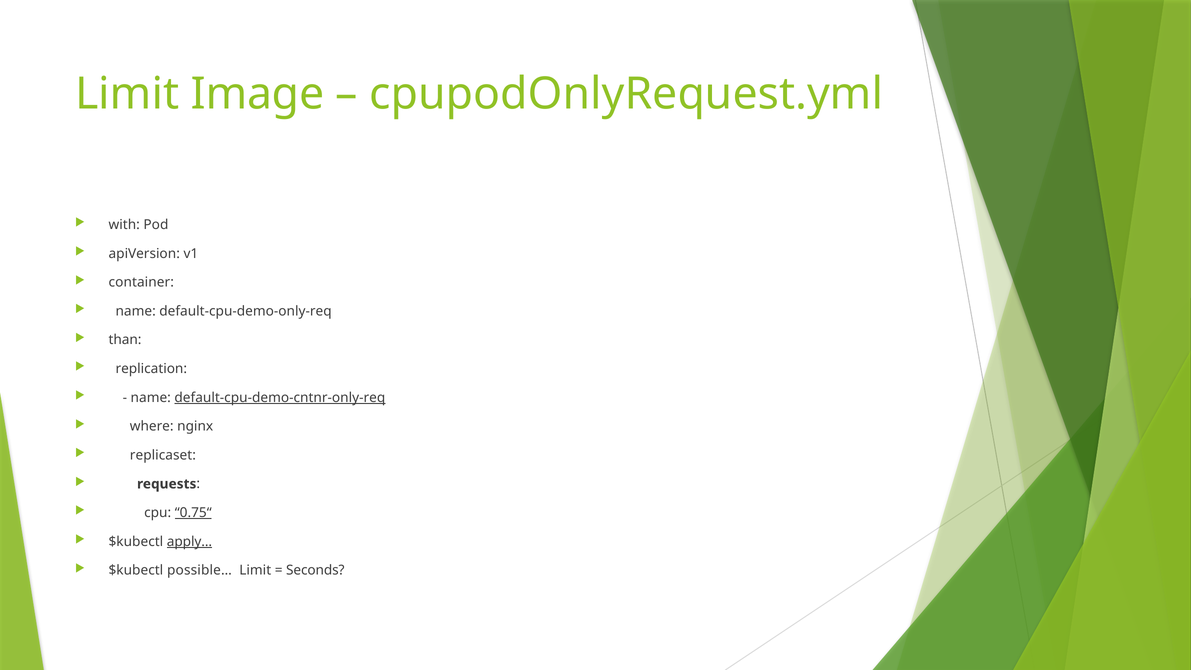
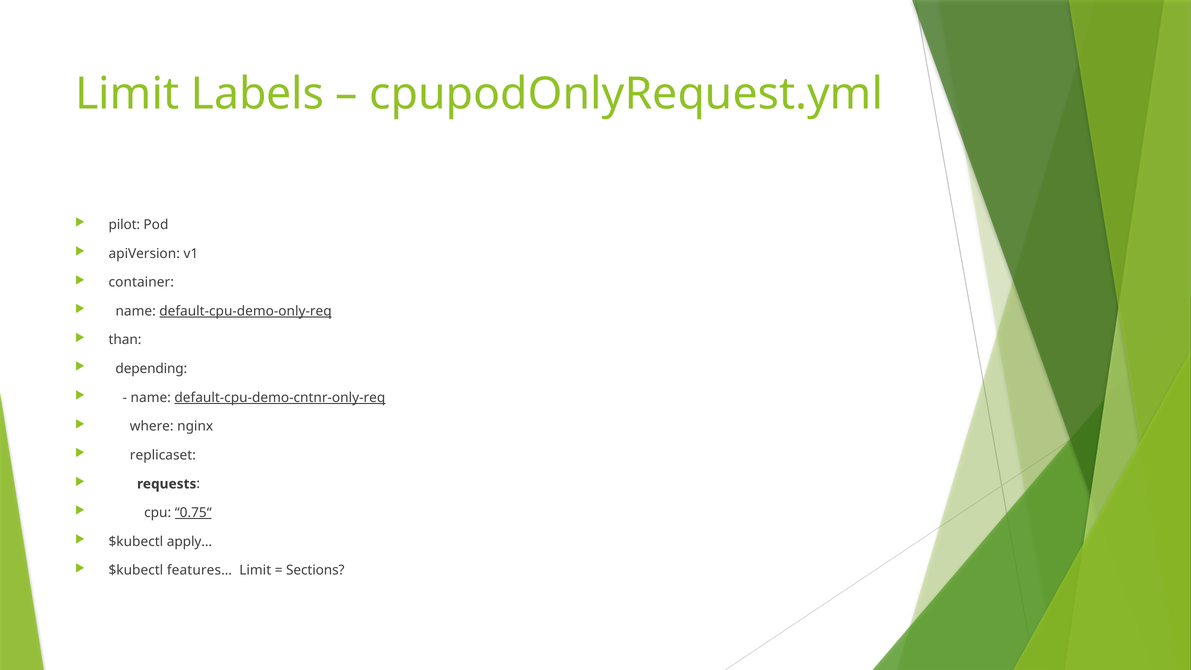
Image: Image -> Labels (257, 94)
with: with -> pilot (124, 225)
default-cpu-demo-only-req underline: none -> present (245, 311)
replication: replication -> depending (151, 369)
apply… underline: present -> none (189, 541)
possible…: possible… -> features… (199, 570)
Seconds: Seconds -> Sections (315, 570)
